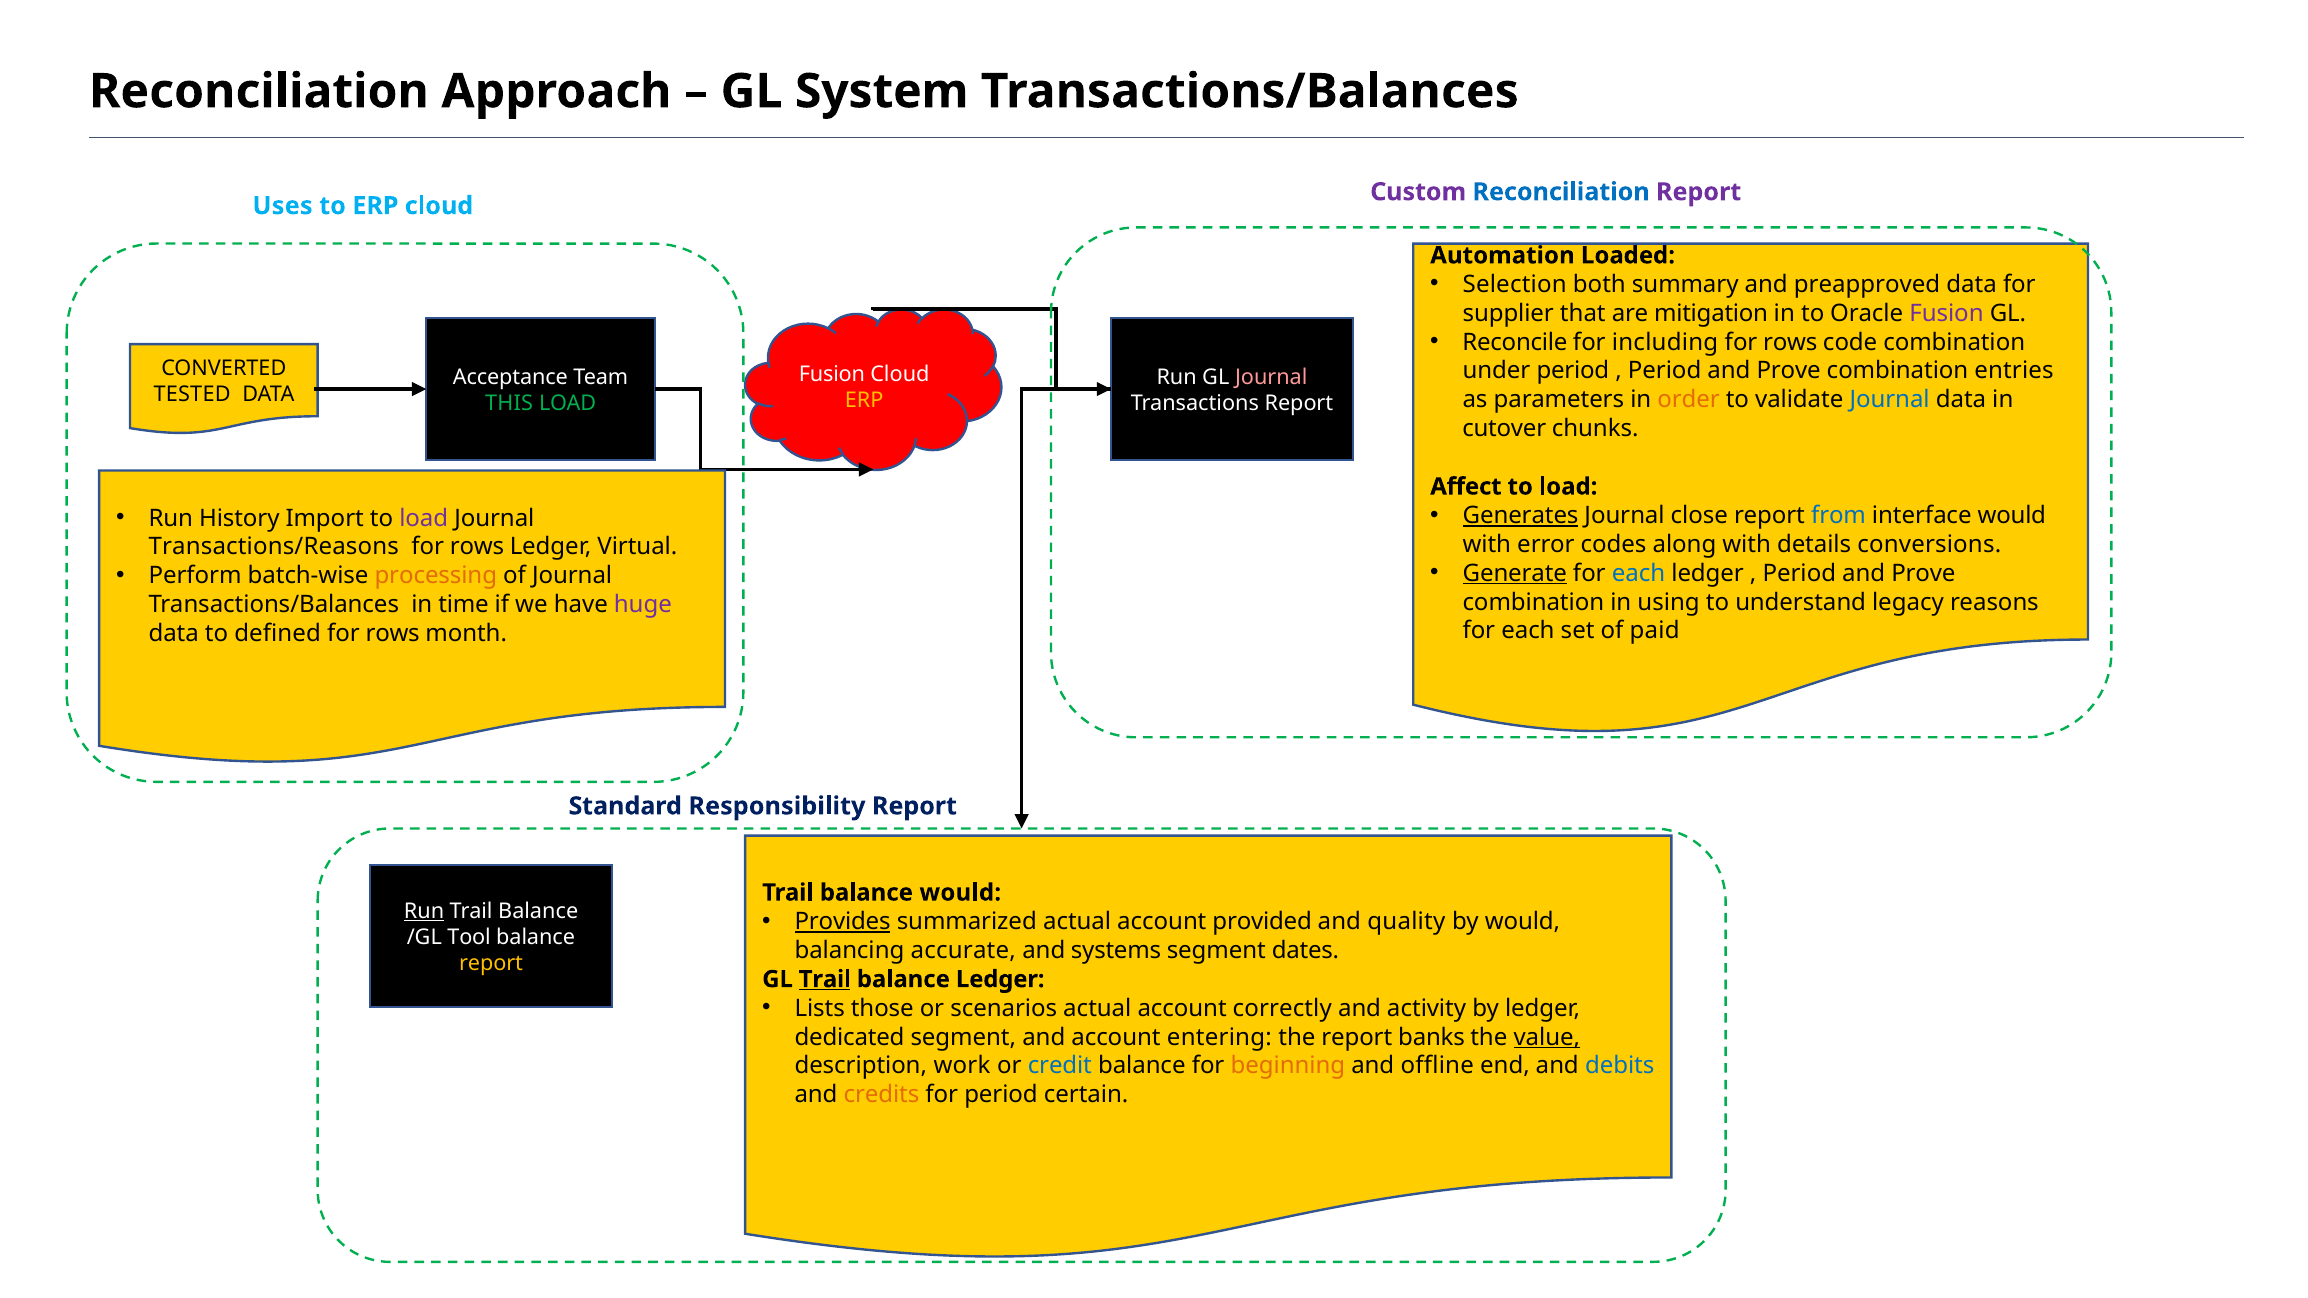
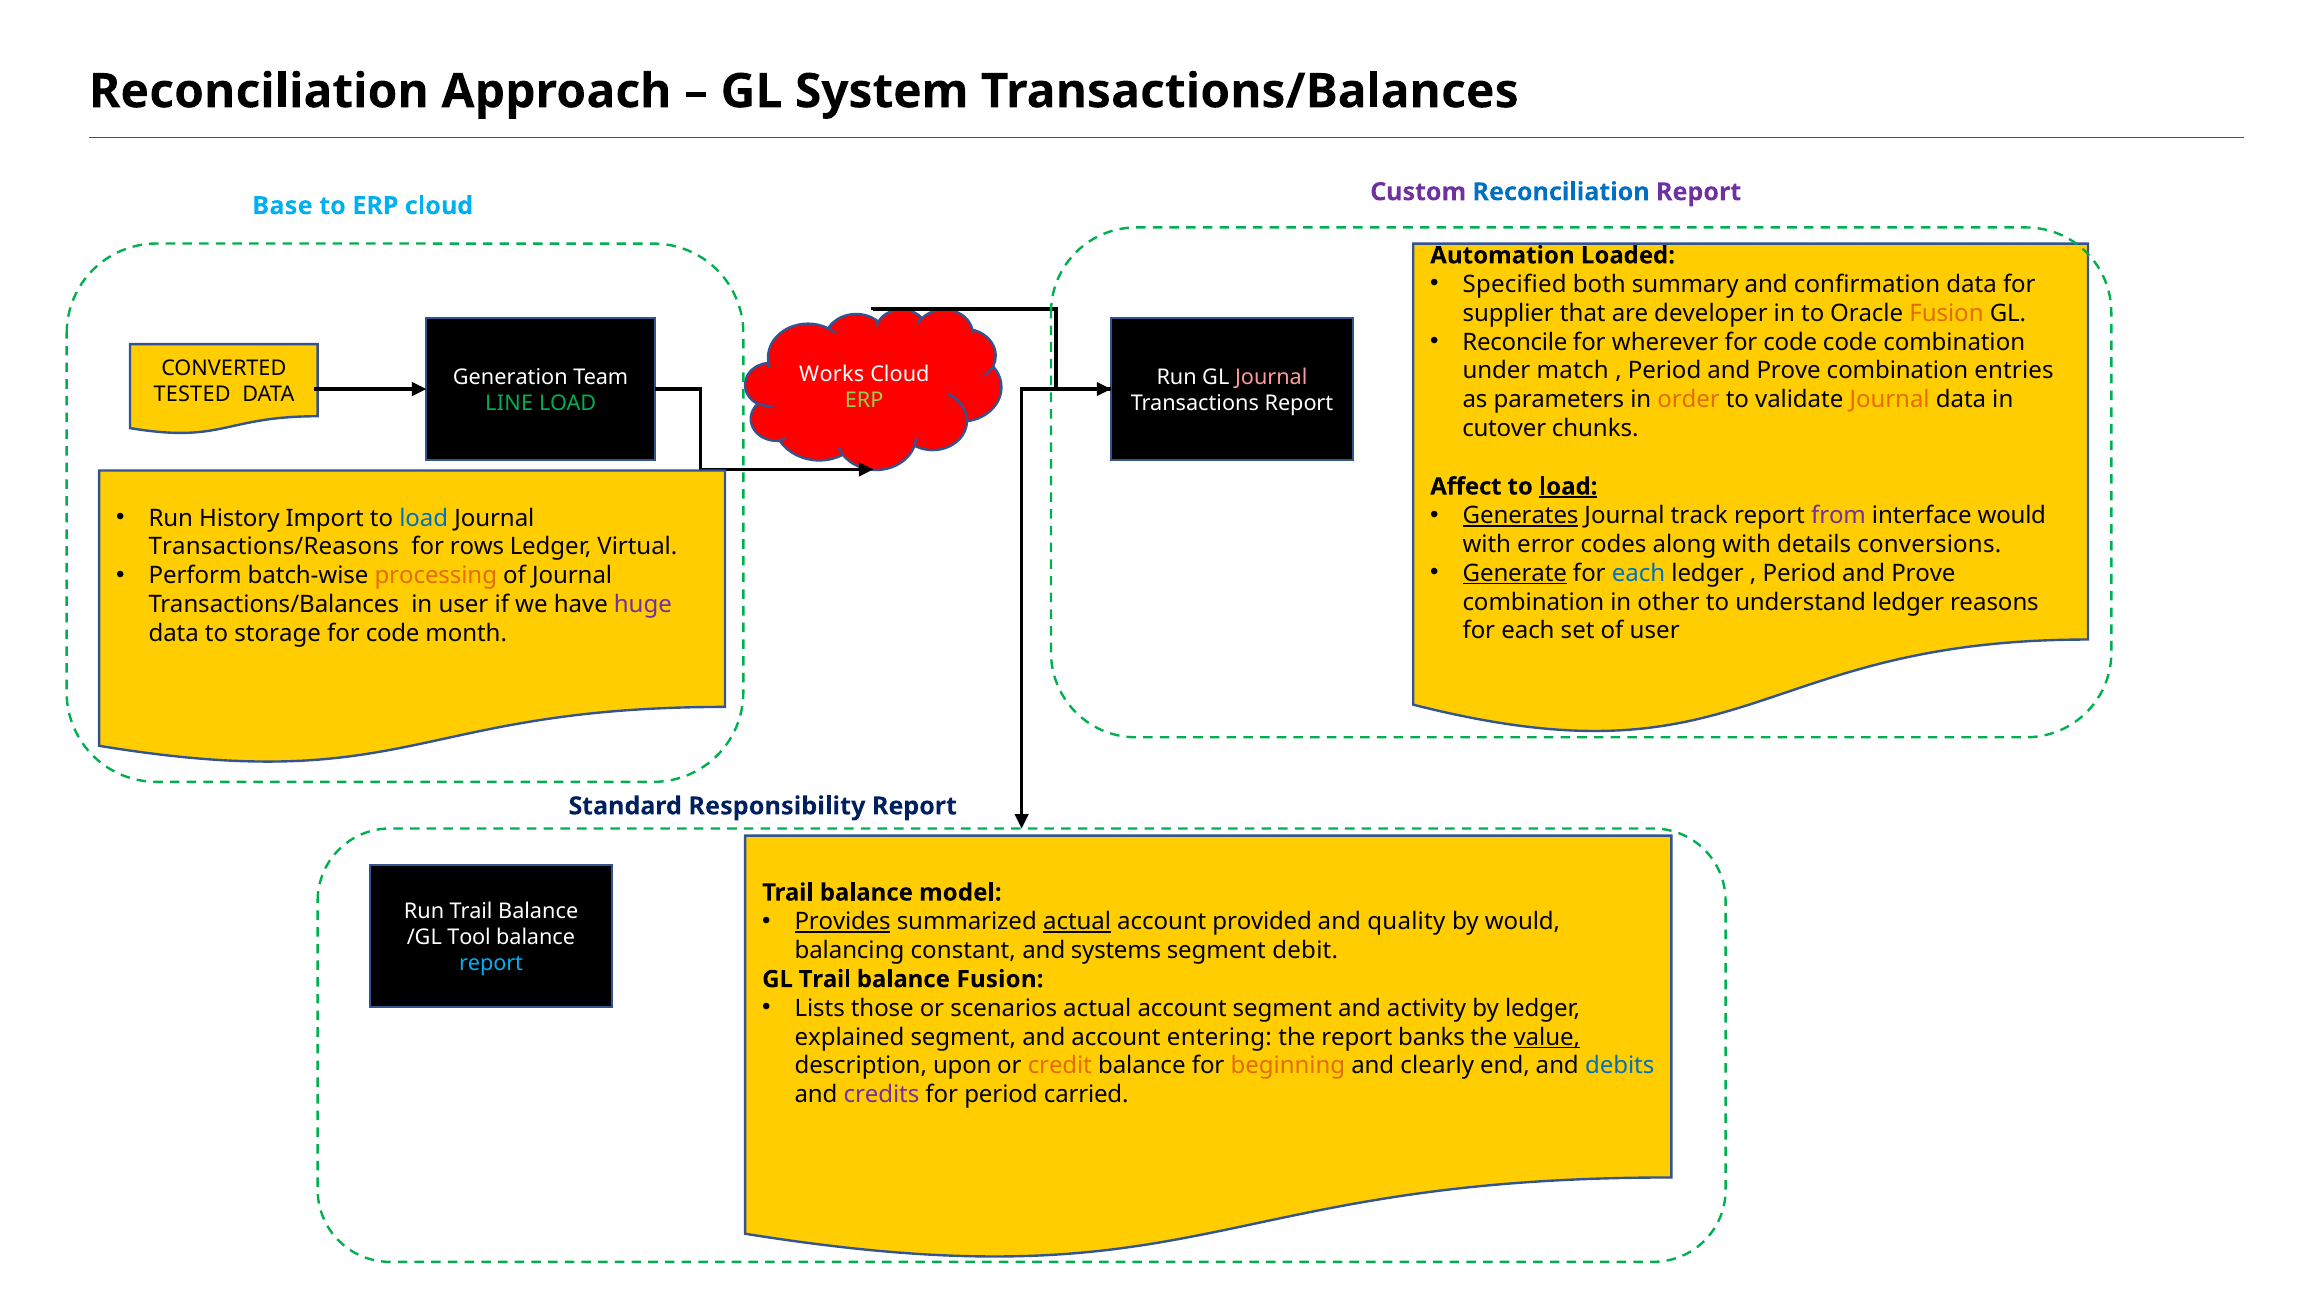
Uses: Uses -> Base (283, 206)
Selection: Selection -> Specified (1515, 284)
preapproved: preapproved -> confirmation (1867, 284)
mitigation: mitigation -> developer (1711, 313)
Fusion colour: purple -> orange (1946, 313)
including: including -> wherever (1665, 342)
rows: rows -> code (1790, 342)
under period: period -> match (1573, 371)
Fusion: Fusion -> Works (832, 374)
Acceptance: Acceptance -> Generation (510, 378)
Journal colour: blue -> orange (1890, 400)
ERP colour: yellow -> light green (864, 400)
THIS: THIS -> LINE (509, 404)
load underline: none -> present (1568, 487)
close: close -> track (1699, 516)
from colour: blue -> purple (1839, 516)
load colour: purple -> blue (424, 518)
using: using -> other (1669, 602)
understand legacy: legacy -> ledger (1908, 602)
in time: time -> user (463, 605)
of paid: paid -> user (1655, 631)
defined: defined -> storage (278, 634)
rows: rows -> code (393, 634)
balance would: would -> model (960, 893)
Run underline: present -> none (424, 912)
actual underline: none -> present (1077, 922)
accurate: accurate -> constant (963, 951)
dates: dates -> debit (1305, 951)
report colour: yellow -> light blue (491, 964)
Trail underline: present -> none (825, 979)
balance Ledger: Ledger -> Fusion (1000, 979)
account correctly: correctly -> segment (1282, 1008)
dedicated: dedicated -> explained (850, 1037)
work: work -> upon (962, 1066)
credit colour: blue -> orange (1060, 1066)
offline: offline -> clearly (1437, 1066)
credits colour: orange -> purple (882, 1095)
certain: certain -> carried (1086, 1095)
